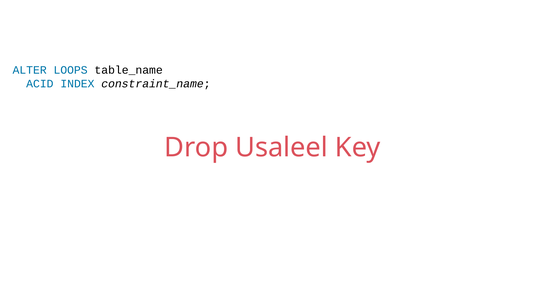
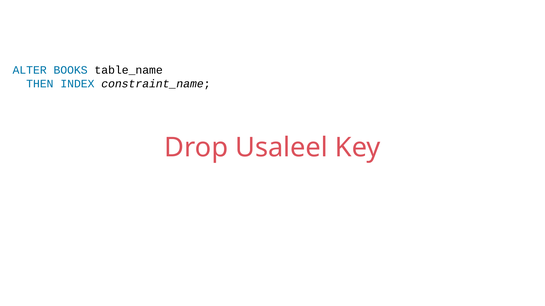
LOOPS: LOOPS -> BOOKS (71, 70)
ACID: ACID -> THEN (40, 84)
